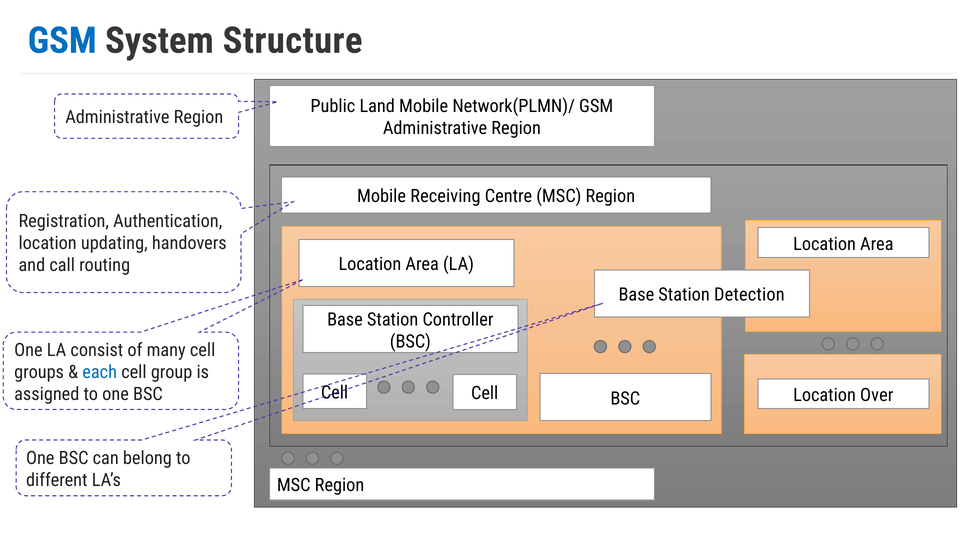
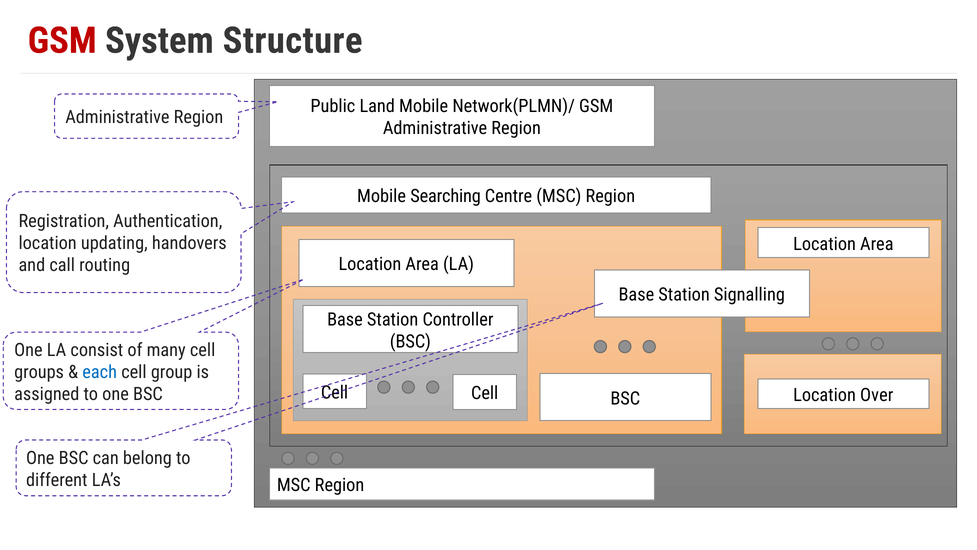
GSM colour: blue -> red (62, 41)
Receiving: Receiving -> Searching (446, 196)
Detection: Detection -> Signalling (749, 294)
